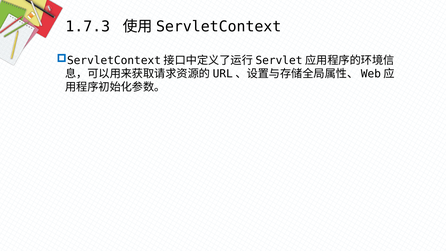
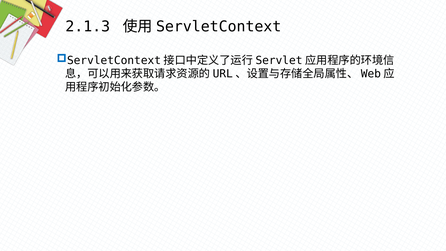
1.7.3: 1.7.3 -> 2.1.3 (88, 27)
